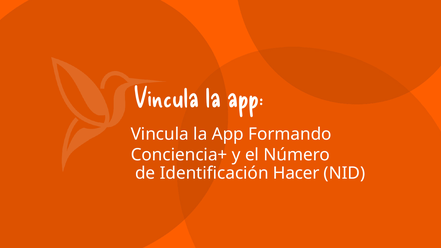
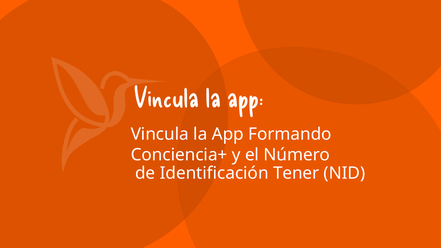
Hacer: Hacer -> Tener (296, 173)
